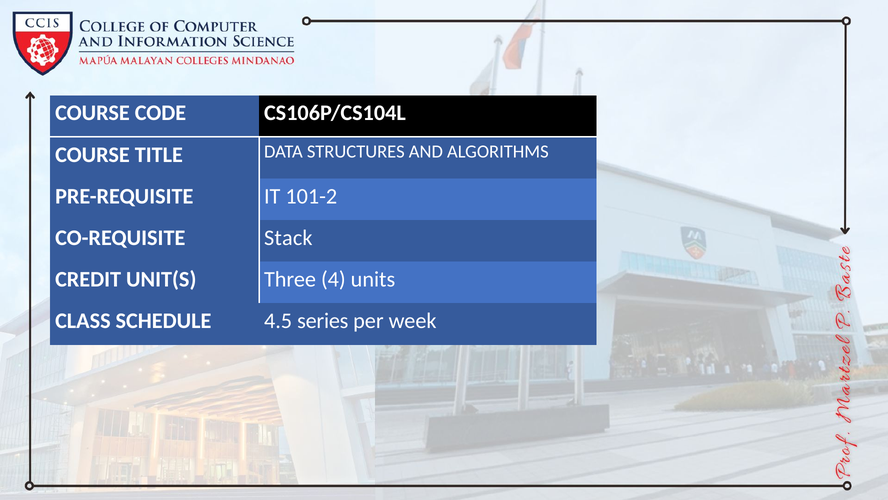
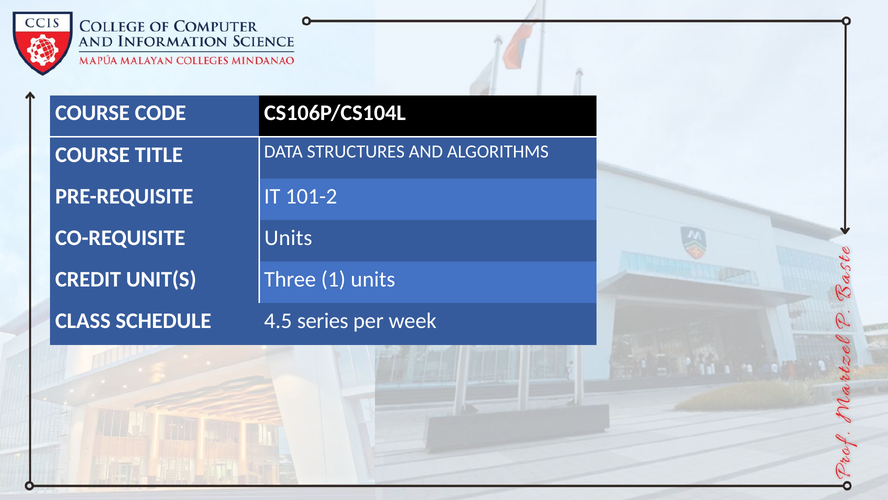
CO-REQUISITE Stack: Stack -> Units (288, 238)
4: 4 -> 1 (333, 279)
